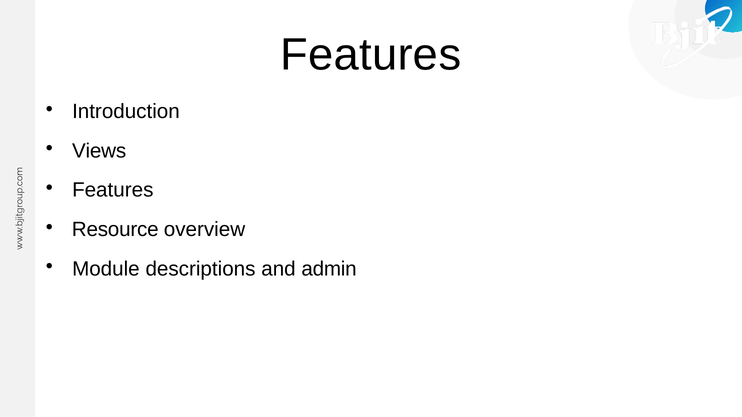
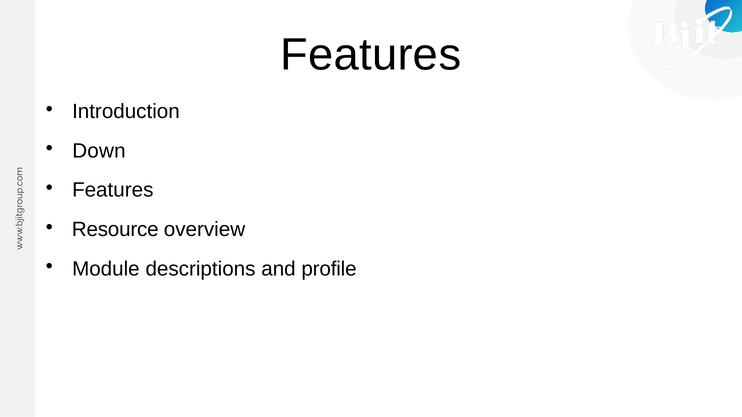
Views: Views -> Down (99, 151)
admin: admin -> profile (329, 269)
